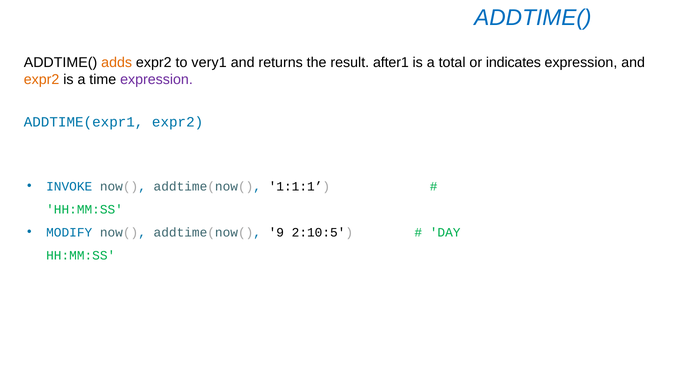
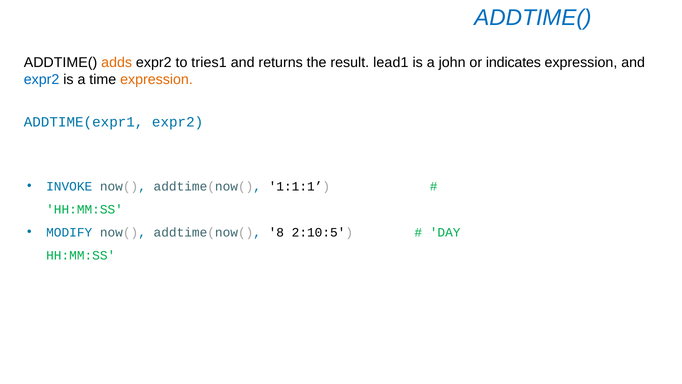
very1: very1 -> tries1 (209, 63)
after1: after1 -> lead1 (391, 63)
total: total -> john (452, 63)
expr2 colour: orange -> blue (42, 80)
expression colour: purple -> orange (157, 80)
9: 9 -> 8 (276, 232)
